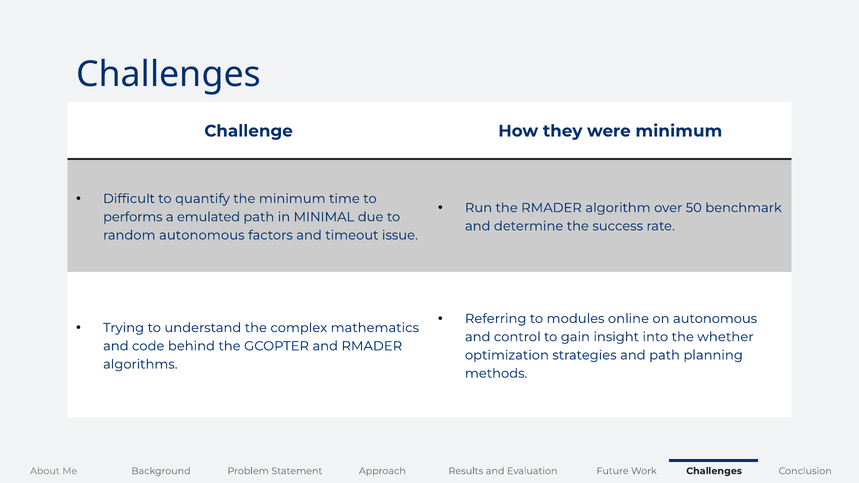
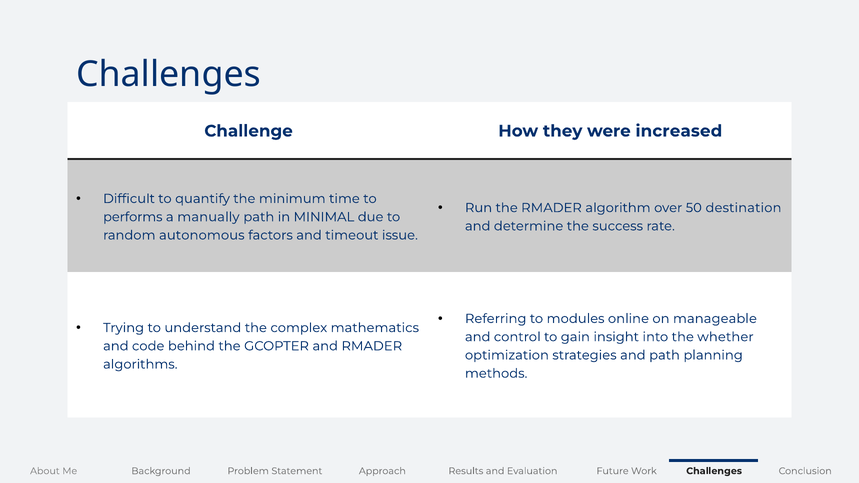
were minimum: minimum -> increased (679, 131)
benchmark: benchmark -> destination (743, 208)
emulated: emulated -> manually (208, 217)
on autonomous: autonomous -> manageable (715, 319)
